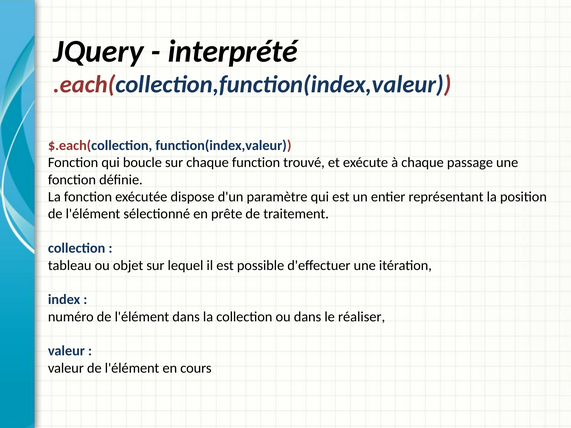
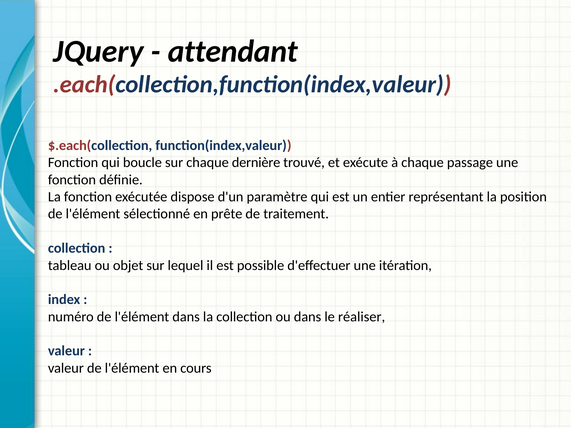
interprété: interprété -> attendant (233, 51)
function: function -> dernière (256, 163)
